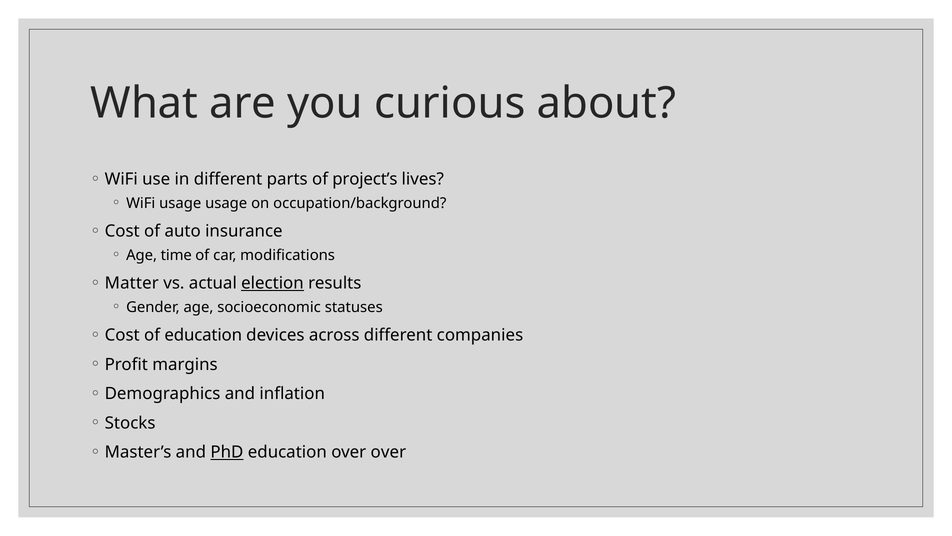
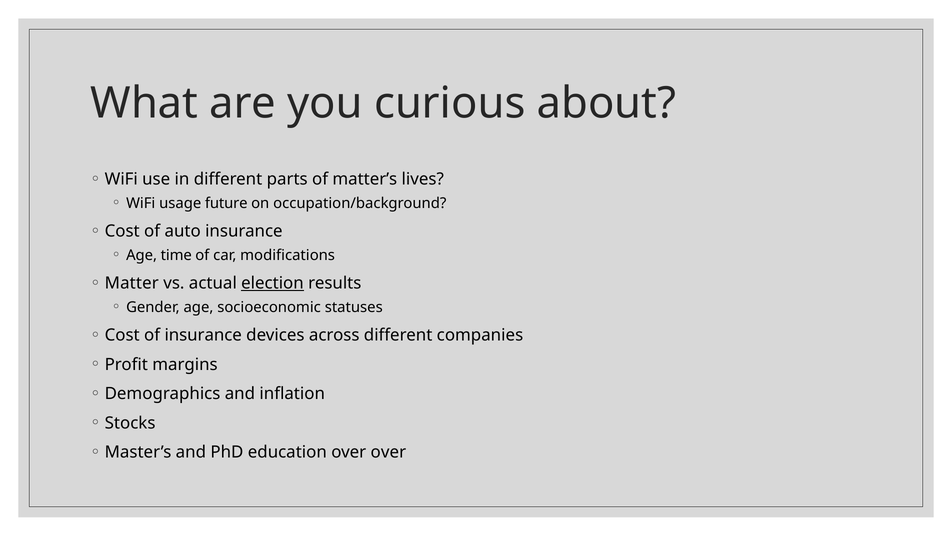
project’s: project’s -> matter’s (365, 179)
usage usage: usage -> future (226, 203)
of education: education -> insurance (203, 335)
PhD underline: present -> none (227, 452)
